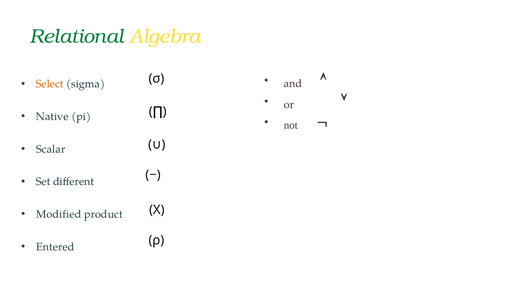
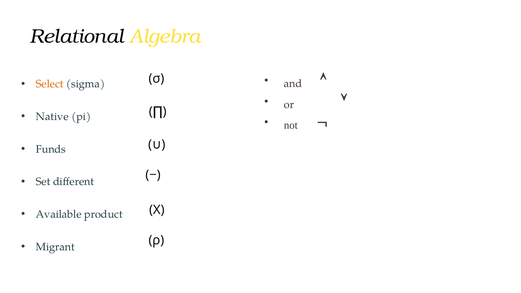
Relational colour: green -> black (77, 37)
Scalar: Scalar -> Funds (51, 149)
Modified: Modified -> Available (59, 214)
Entered: Entered -> Migrant (55, 247)
